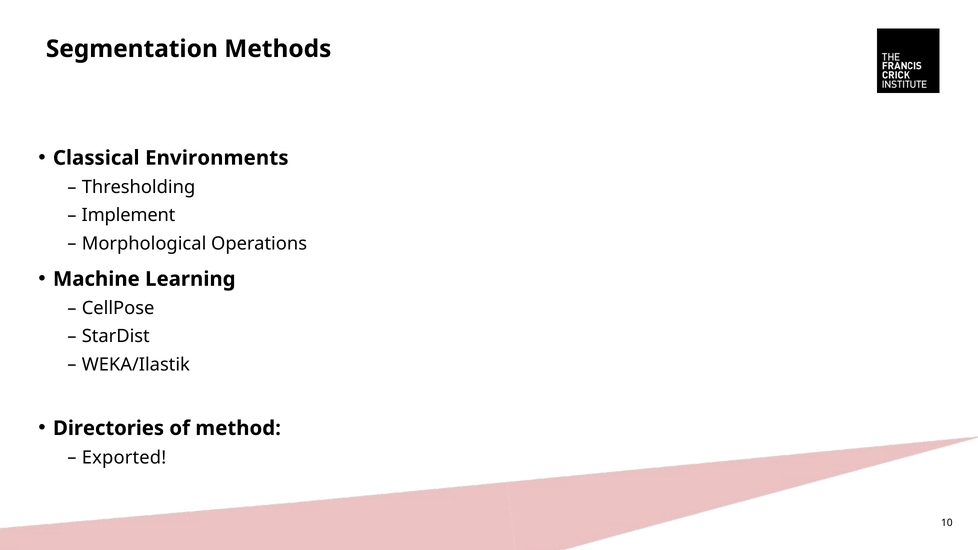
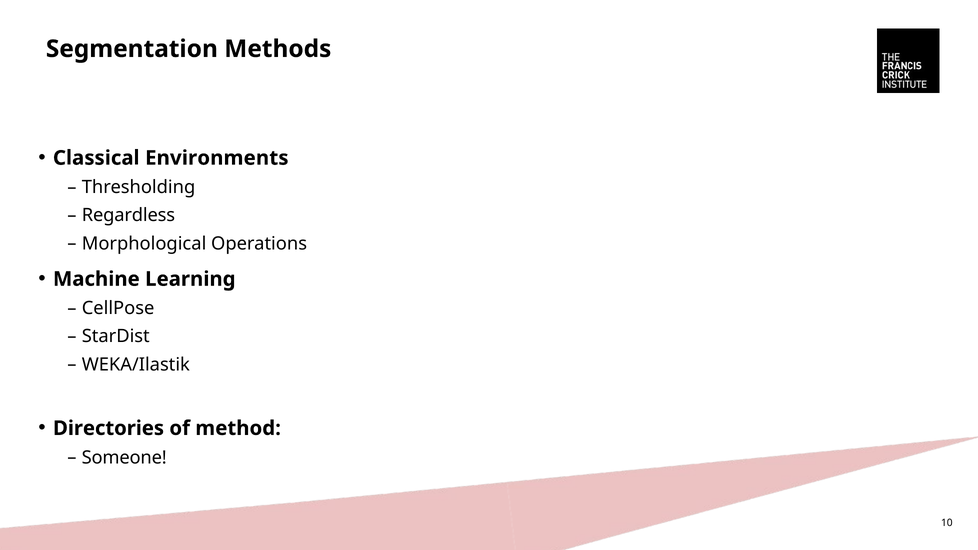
Implement: Implement -> Regardless (128, 215)
Exported: Exported -> Someone (124, 458)
